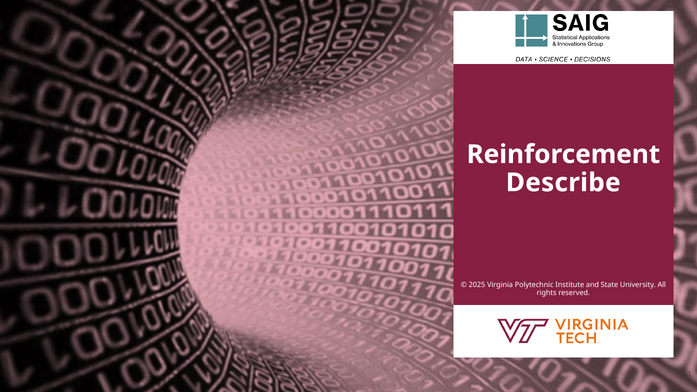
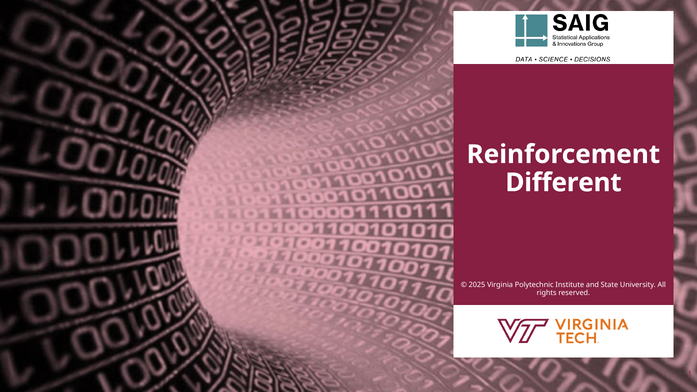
Describe: Describe -> Different (563, 183)
